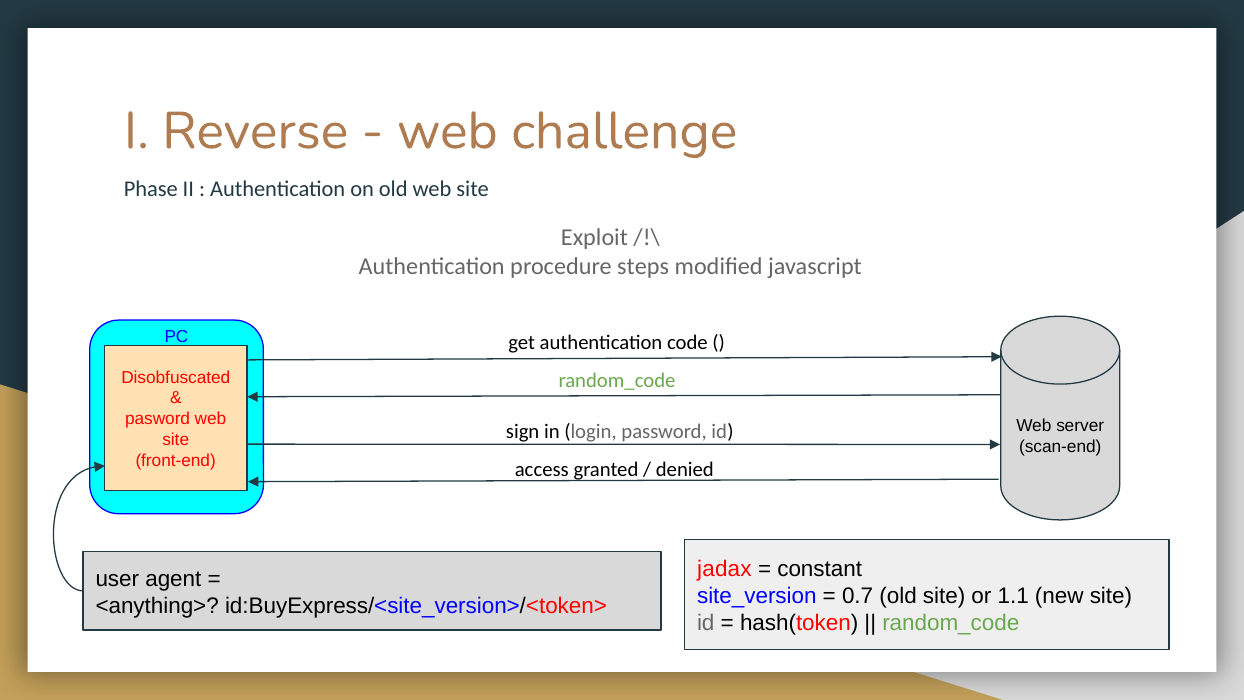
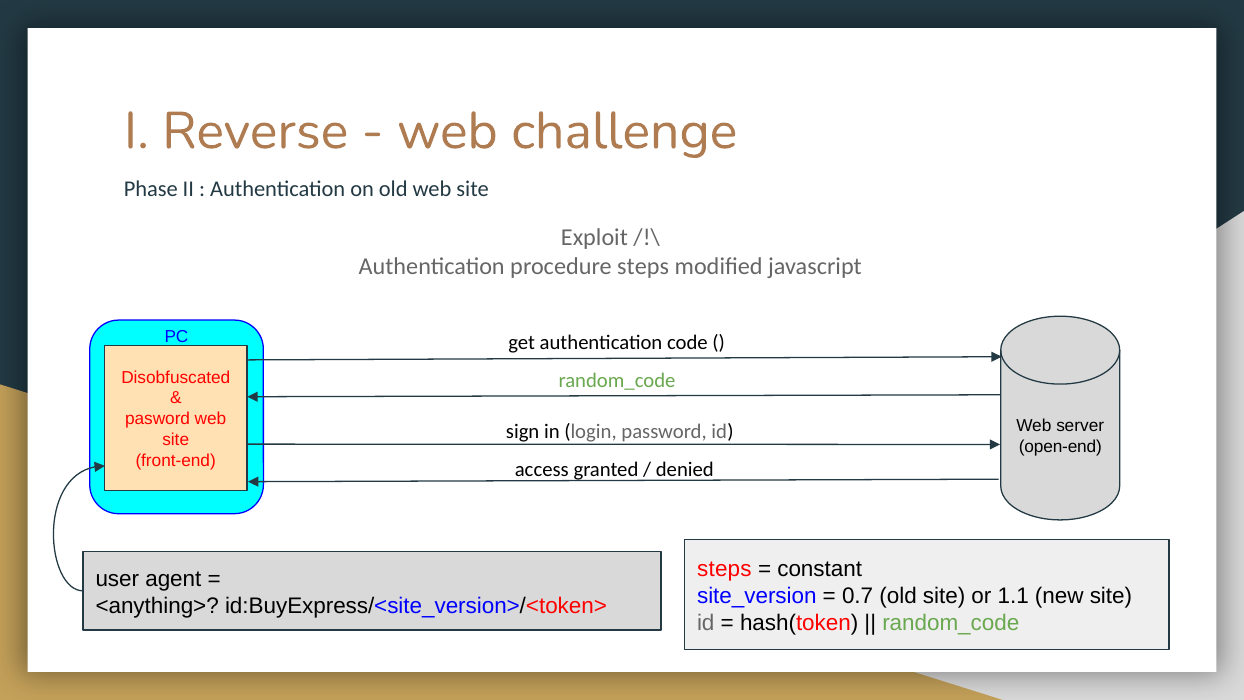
scan-end: scan-end -> open-end (1060, 446)
jadax: jadax -> steps (724, 569)
